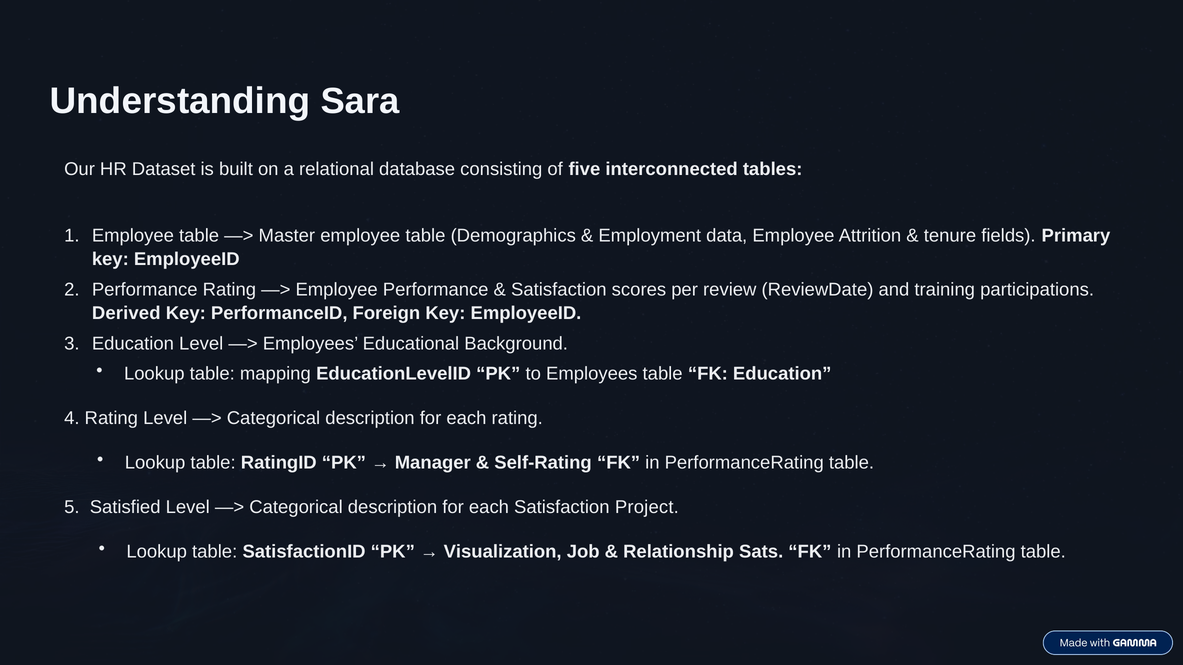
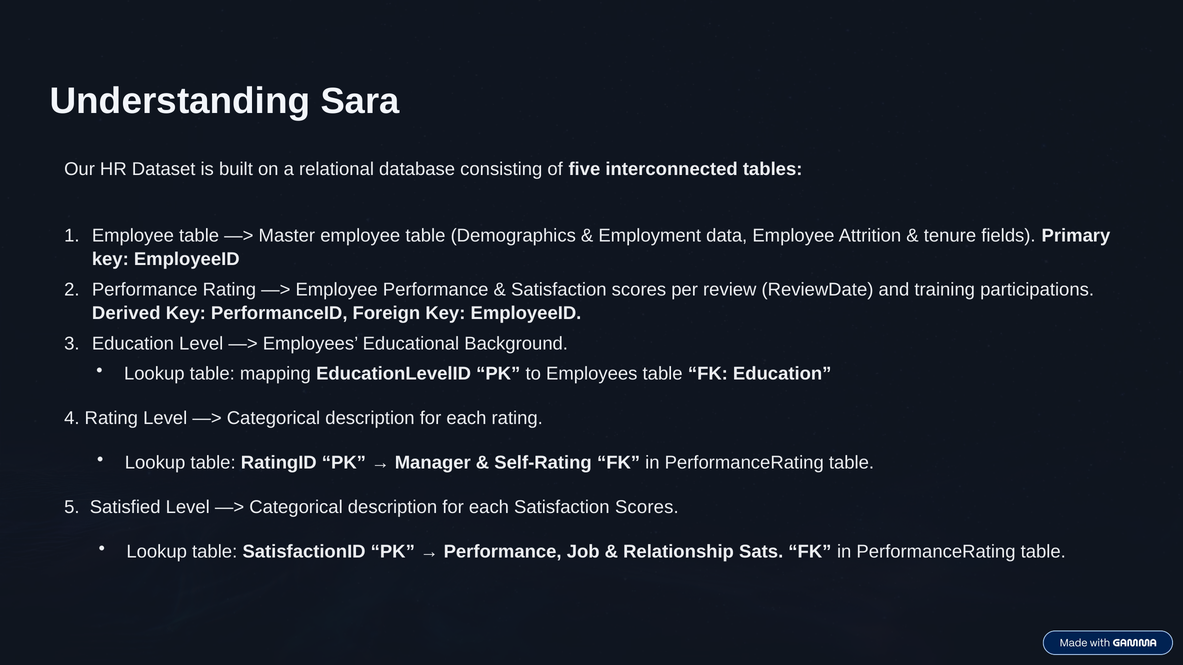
each Satisfaction Project: Project -> Scores (647, 508)
Visualization: Visualization -> Performance (503, 552)
